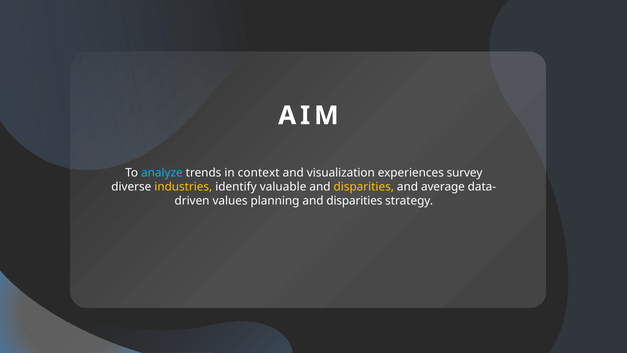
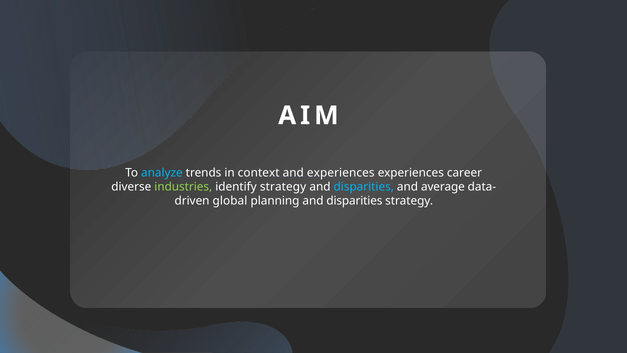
and visualization: visualization -> experiences (341, 172)
survey: survey -> career (464, 172)
industries colour: yellow -> light green (183, 187)
identify valuable: valuable -> strategy (283, 187)
disparities colour: yellow -> light blue (364, 187)
values: values -> global (230, 201)
